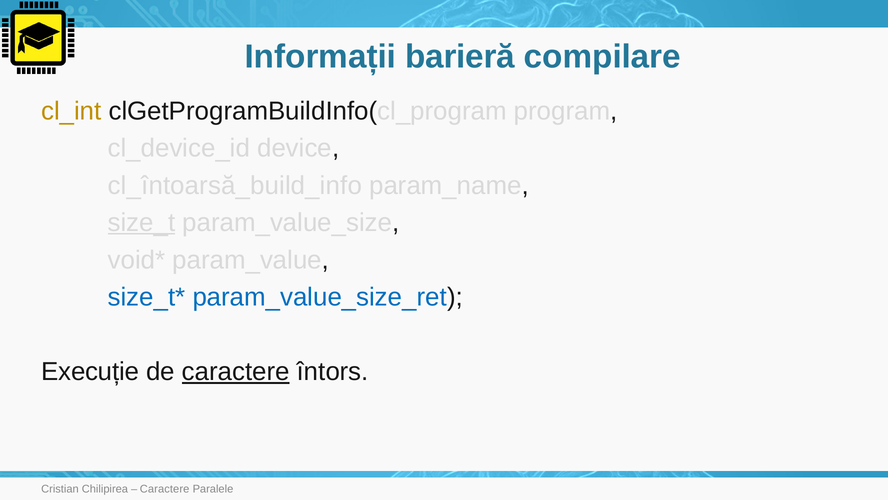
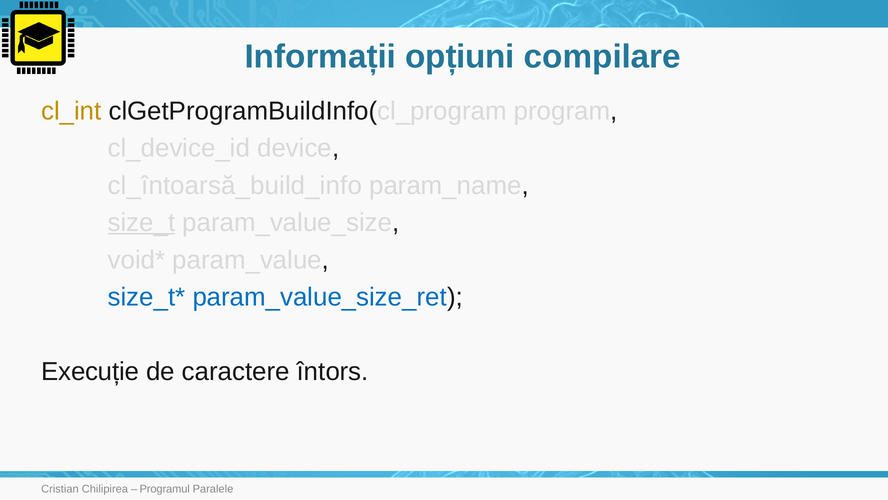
barieră: barieră -> opțiuni (460, 57)
caractere underline: present -> none (236, 371)
Caractere: Caractere -> Programul (165, 489)
